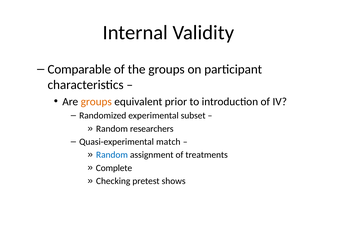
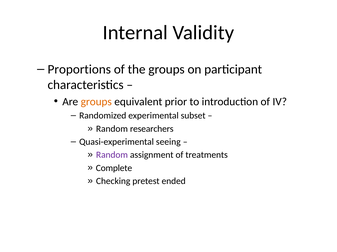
Comparable: Comparable -> Proportions (79, 69)
match: match -> seeing (168, 142)
Random colour: blue -> purple (112, 155)
shows: shows -> ended (174, 182)
